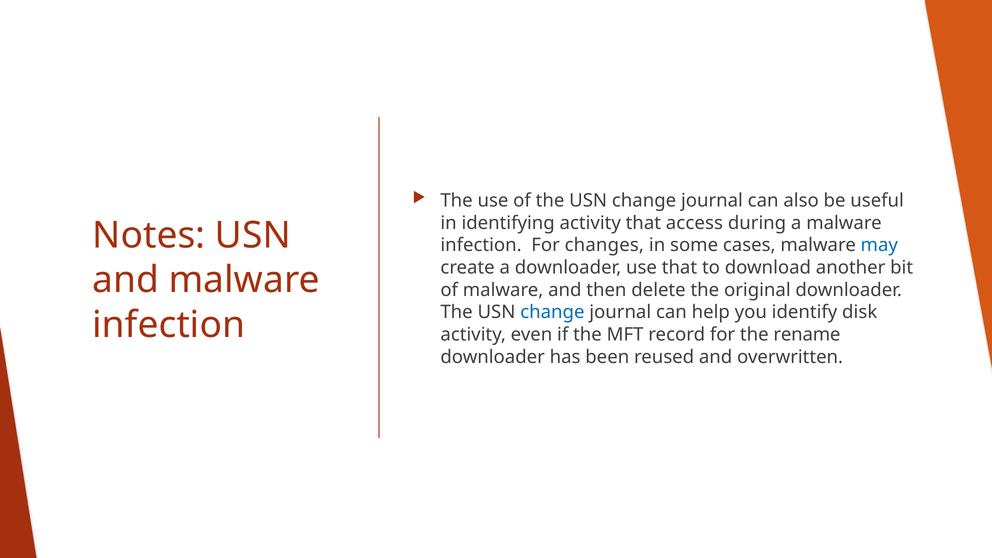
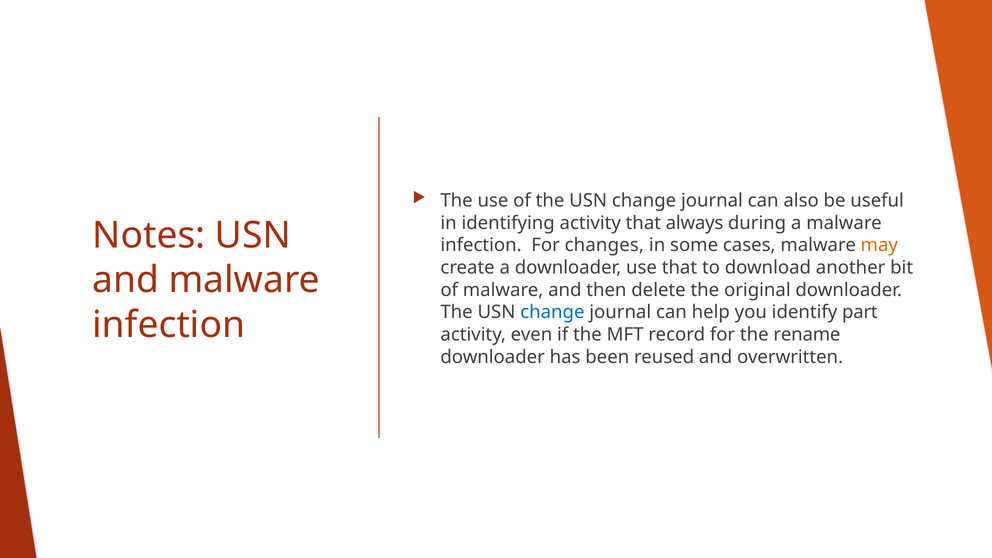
access: access -> always (695, 223)
may colour: blue -> orange (879, 245)
disk: disk -> part (860, 312)
